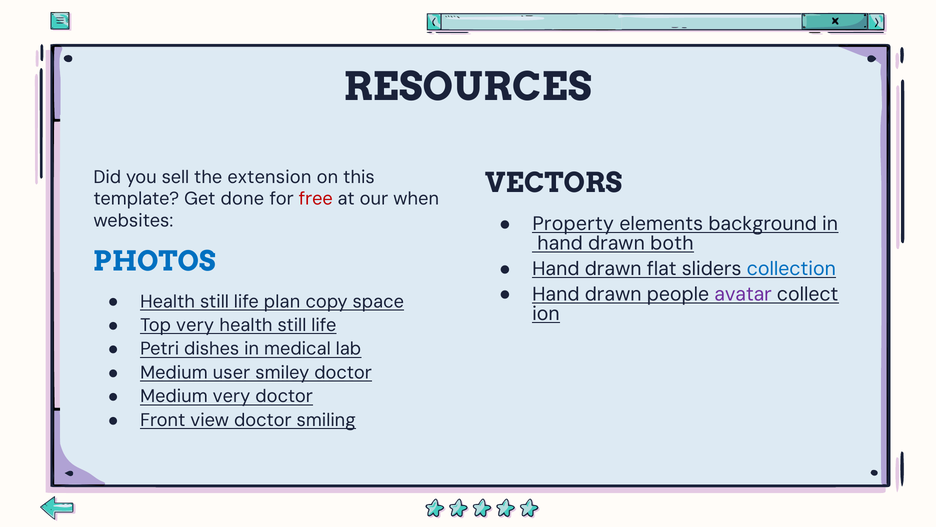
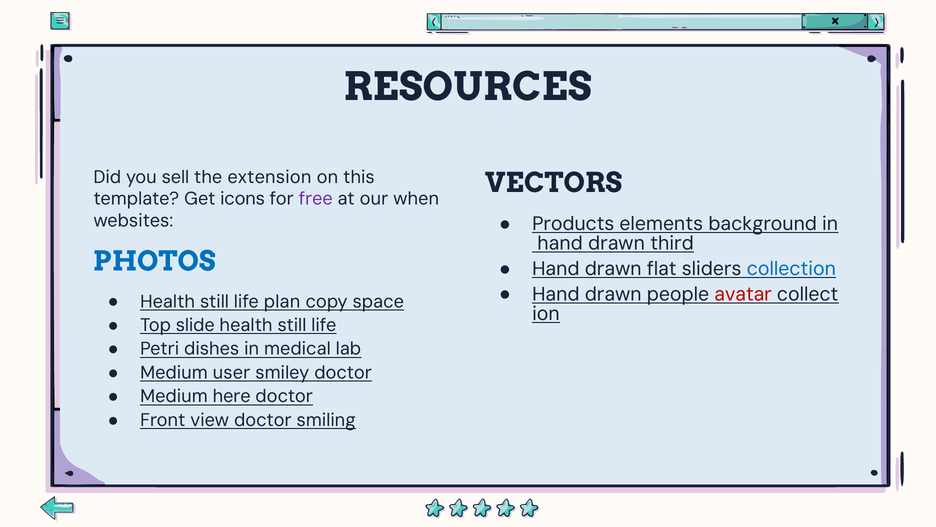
done: done -> icons (243, 199)
free colour: red -> purple (316, 199)
Property: Property -> Products (573, 224)
both: both -> third (672, 243)
avatar colour: purple -> red (743, 294)
Top very: very -> slide (195, 325)
Medium very: very -> here (232, 396)
